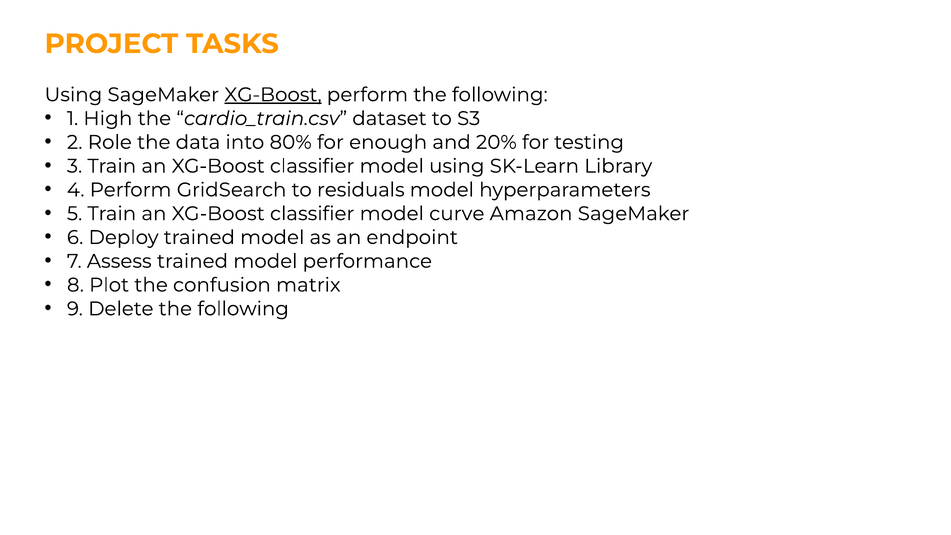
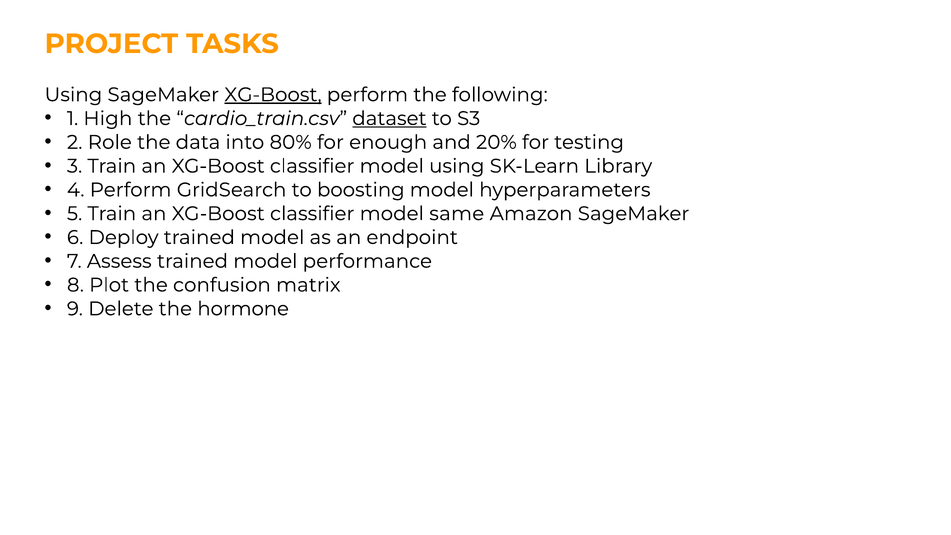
dataset underline: none -> present (389, 119)
residuals: residuals -> boosting (361, 190)
curve: curve -> same (457, 214)
Delete the following: following -> hormone (243, 309)
